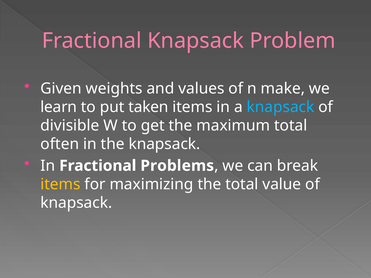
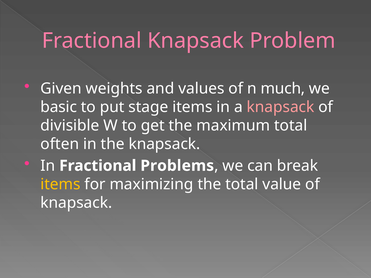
make: make -> much (283, 89)
learn: learn -> basic (59, 107)
taken: taken -> stage (148, 107)
knapsack colour: light blue -> pink (281, 107)
